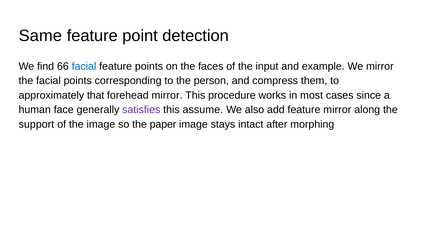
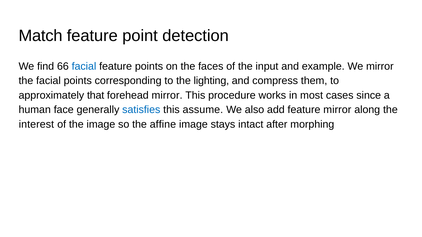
Same: Same -> Match (41, 36)
person: person -> lighting (211, 81)
satisfies colour: purple -> blue (141, 110)
support: support -> interest (36, 125)
paper: paper -> affine (163, 125)
